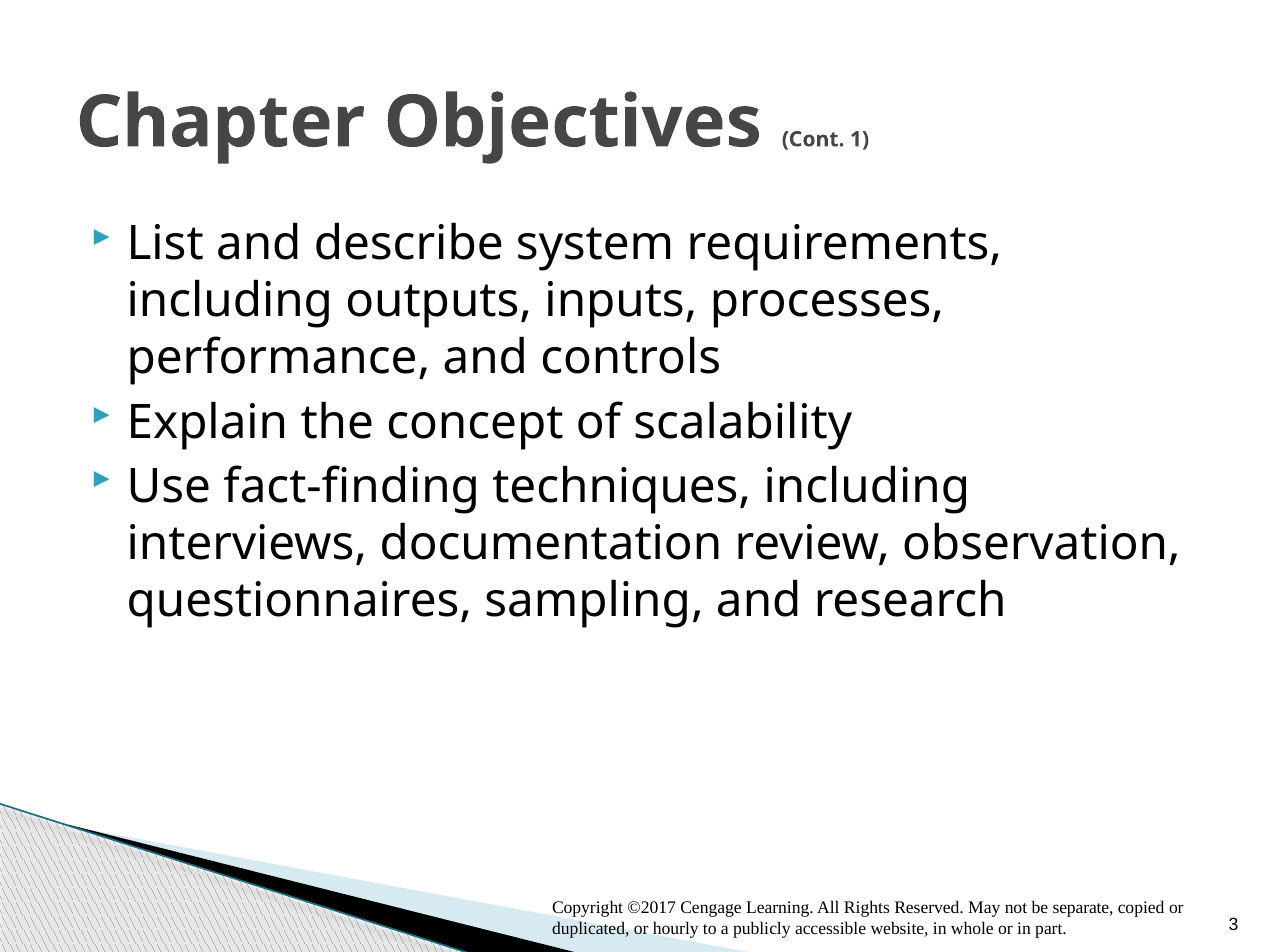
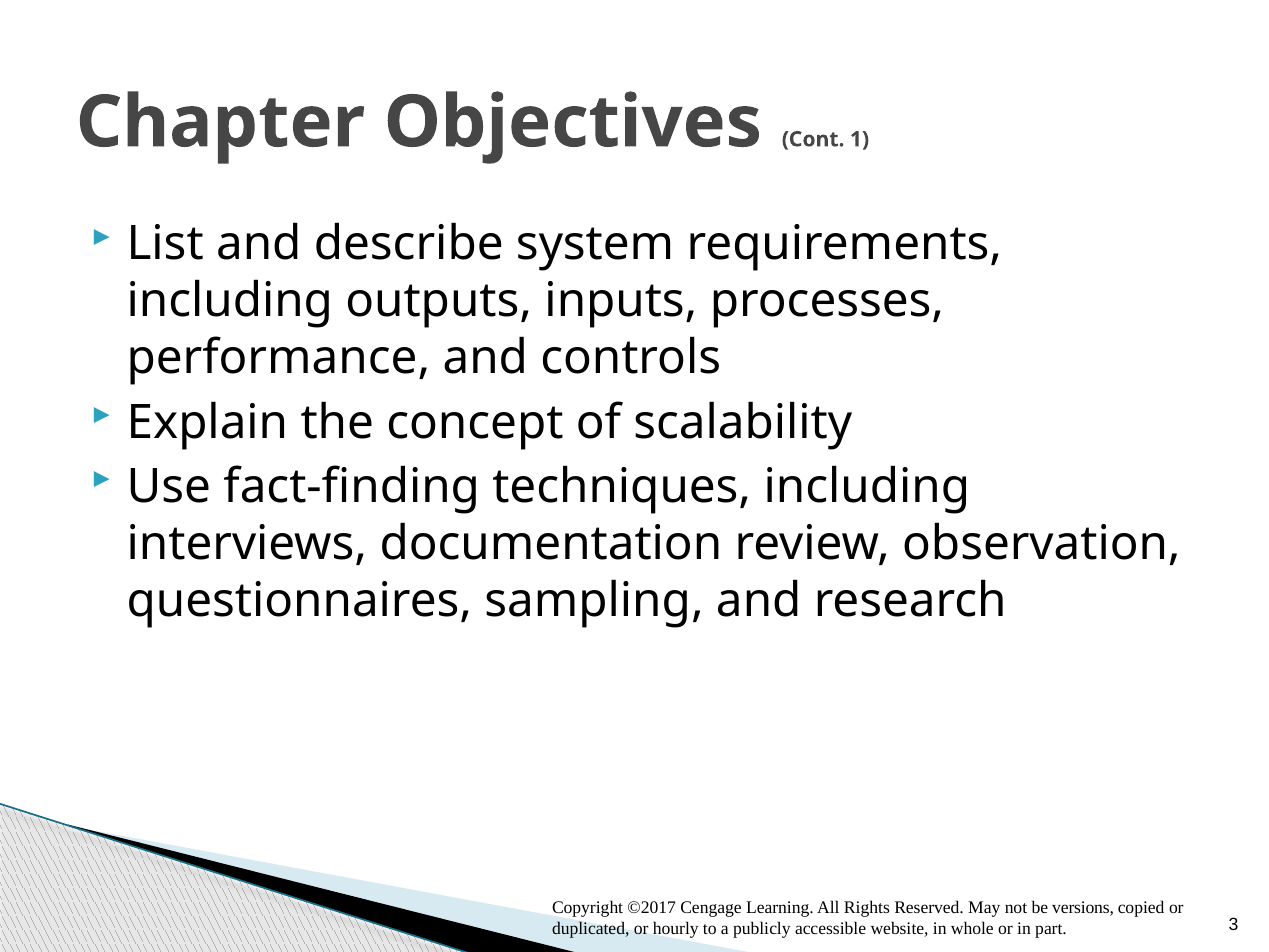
separate: separate -> versions (1083, 907)
